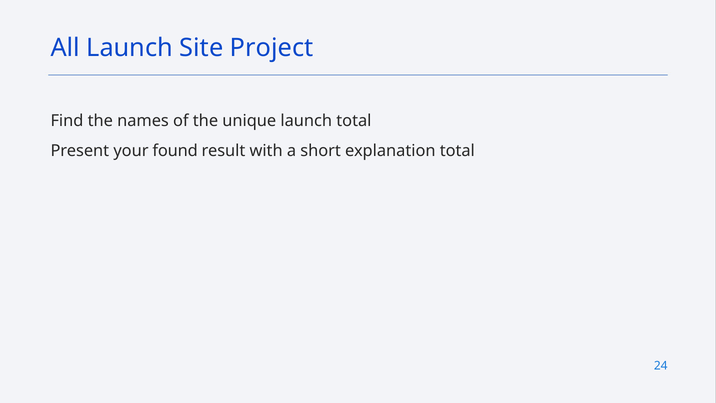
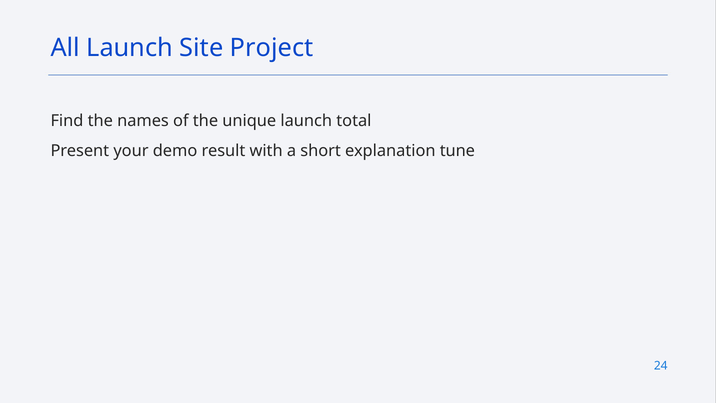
found: found -> demo (175, 151)
explanation total: total -> tune (457, 151)
